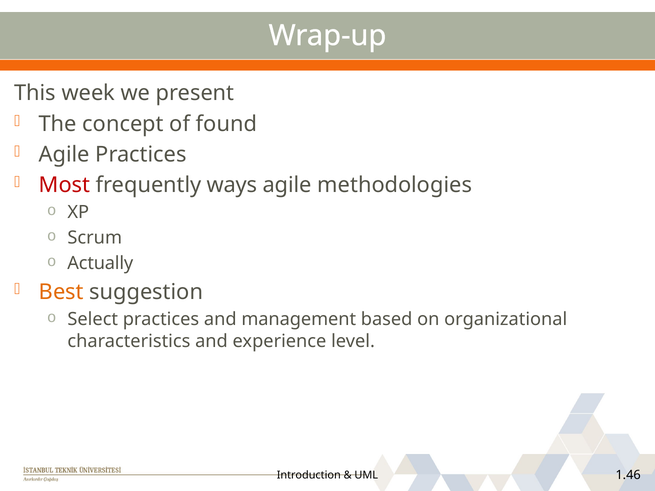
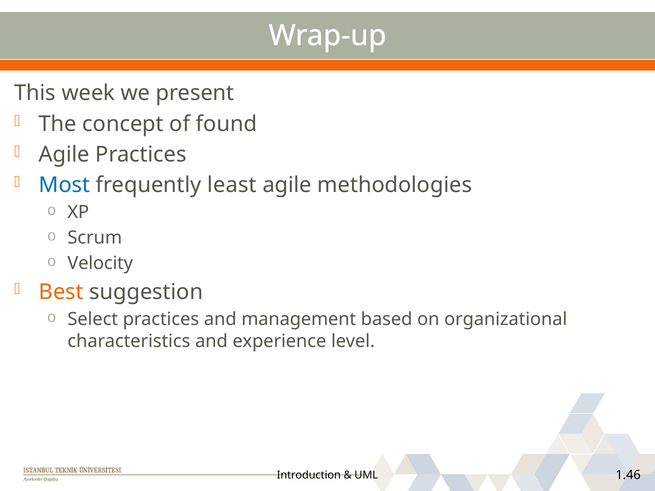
Most colour: red -> blue (65, 185)
ways: ways -> least (232, 185)
Actually: Actually -> Velocity (100, 263)
